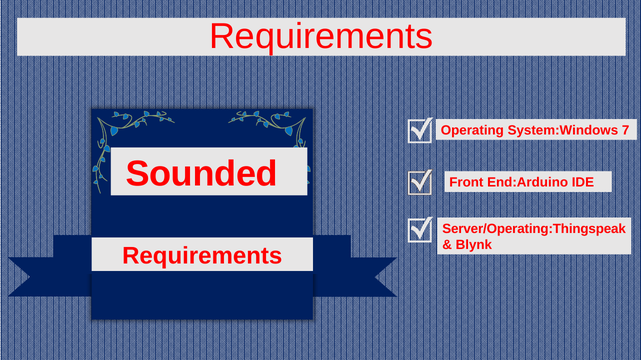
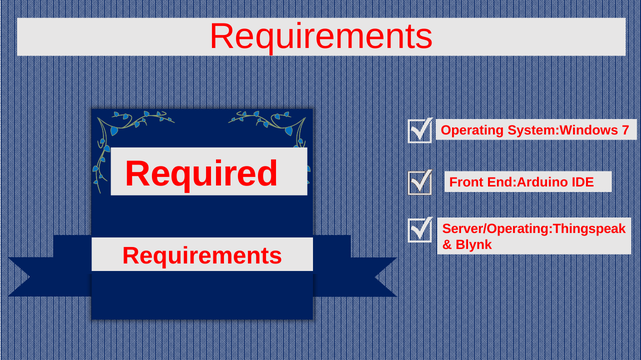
Sounded: Sounded -> Required (202, 174)
